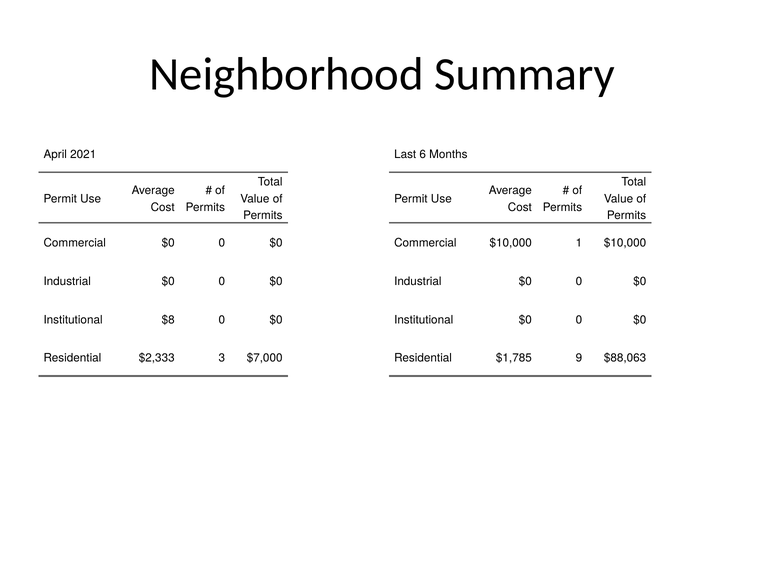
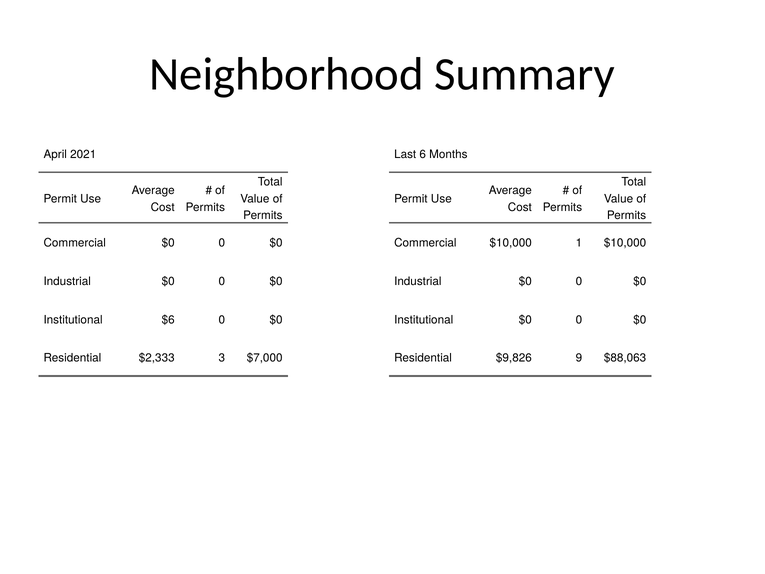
$8: $8 -> $6 (168, 320)
$1,785: $1,785 -> $9,826 (514, 358)
